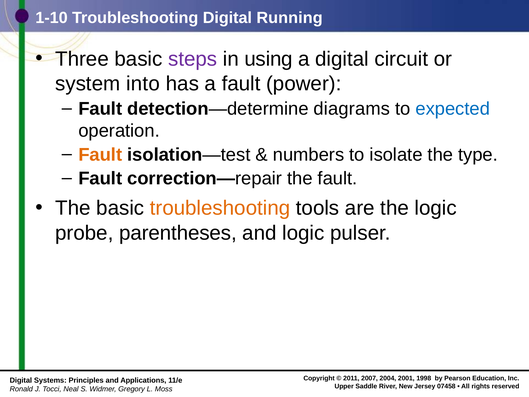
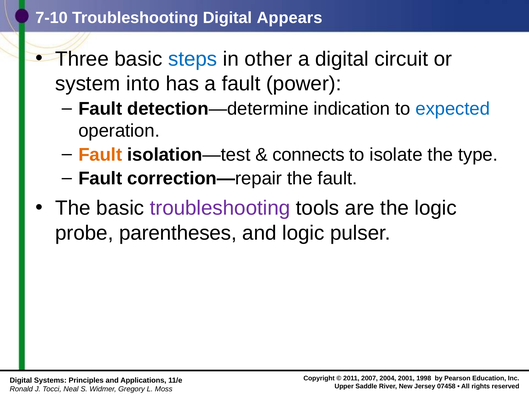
1-10: 1-10 -> 7-10 (52, 18)
Running: Running -> Appears (290, 18)
steps colour: purple -> blue (193, 59)
using: using -> other (268, 59)
diagrams: diagrams -> indication (352, 109)
numbers: numbers -> connects (309, 155)
troubleshooting colour: orange -> purple (220, 208)
